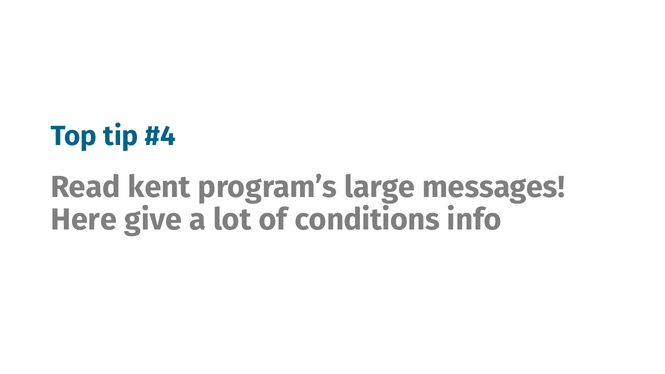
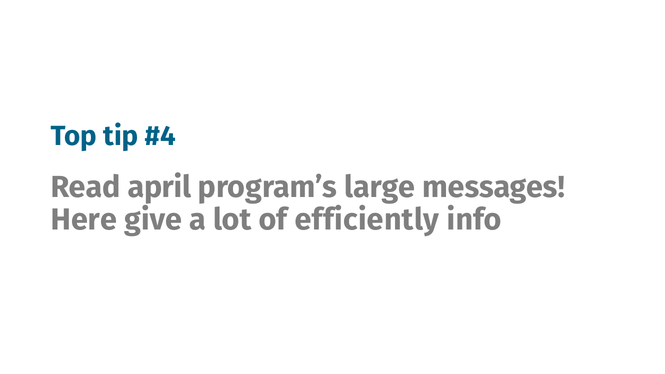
kent: kent -> april (159, 187)
conditions: conditions -> efficiently (367, 220)
